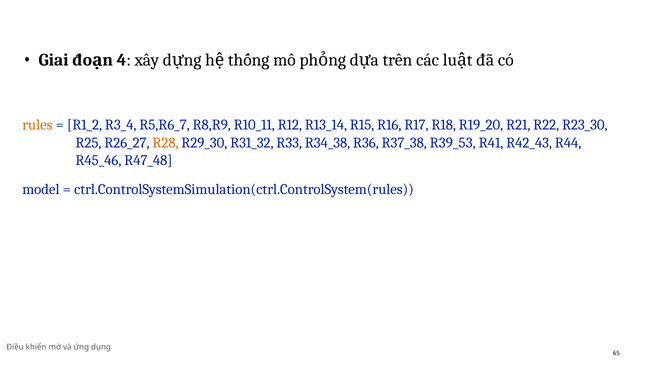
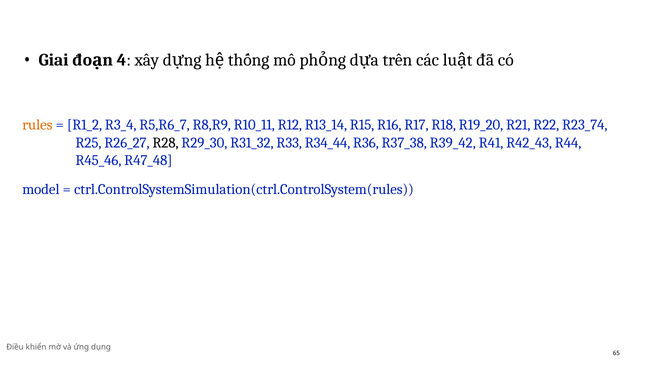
R23_30: R23_30 -> R23_74 (585, 125)
R28 colour: orange -> black (165, 143)
R34_38: R34_38 -> R34_44 (328, 143)
R39_53: R39_53 -> R39_42 (453, 143)
